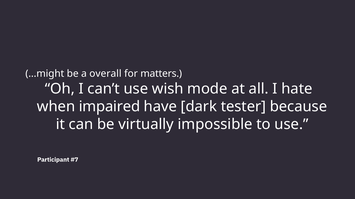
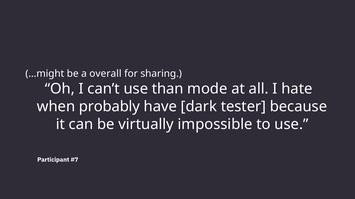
matters: matters -> sharing (161, 74)
wish: wish -> than (168, 89)
impaired: impaired -> probably (109, 107)
